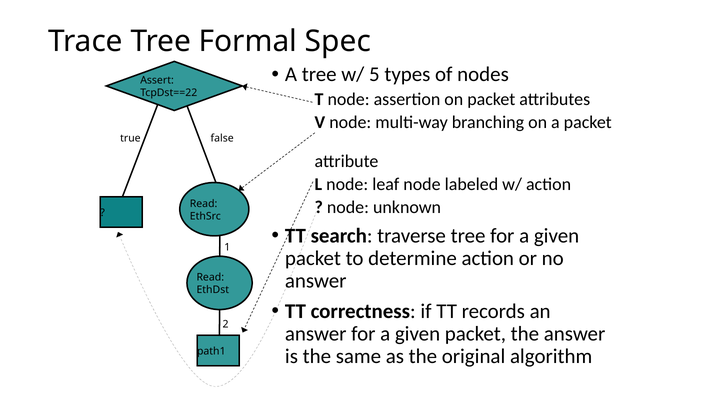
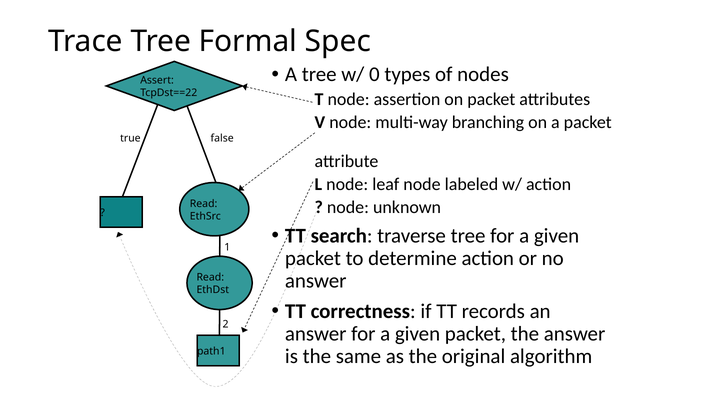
5: 5 -> 0 (374, 74)
